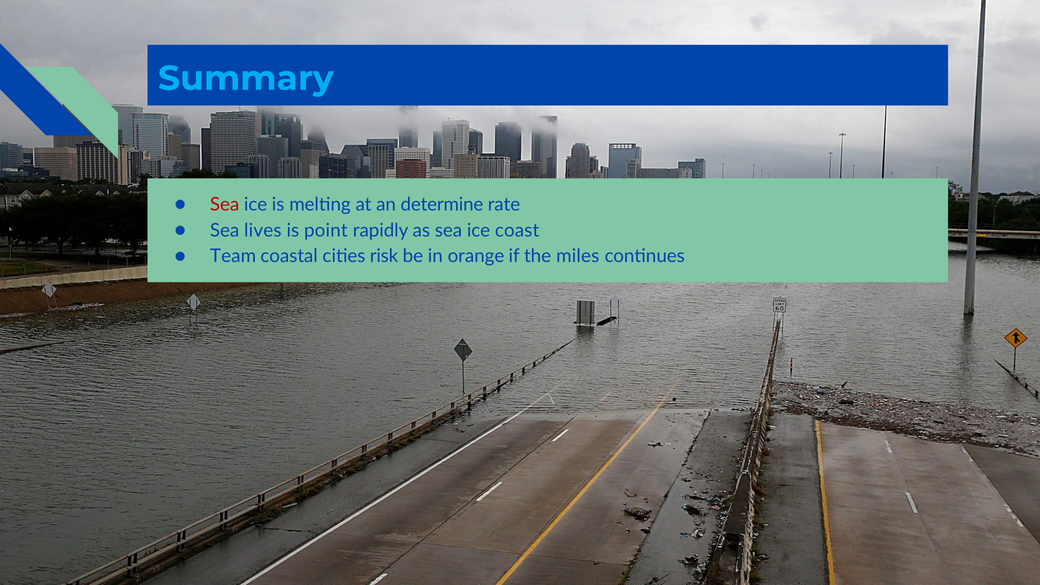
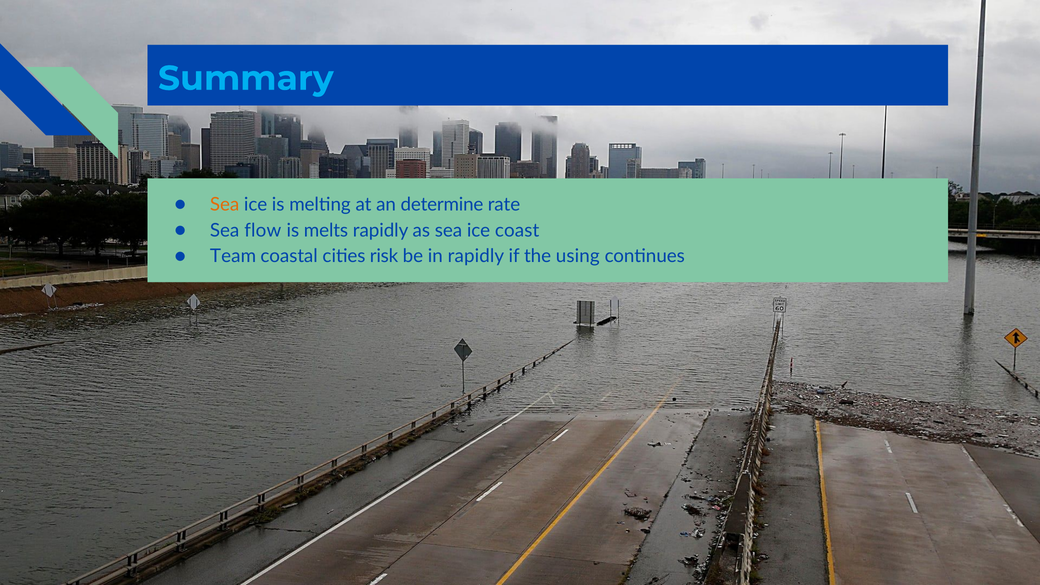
Sea colour: red -> orange (225, 205)
lives: lives -> flow (263, 230)
point: point -> melts (326, 230)
in orange: orange -> rapidly (476, 256)
miles: miles -> using (578, 256)
